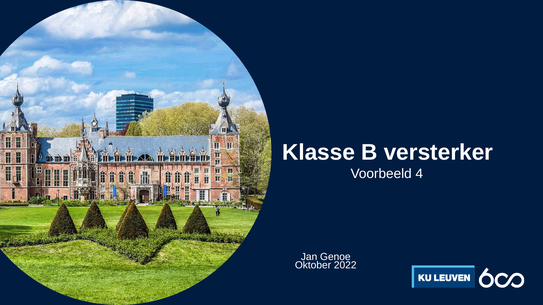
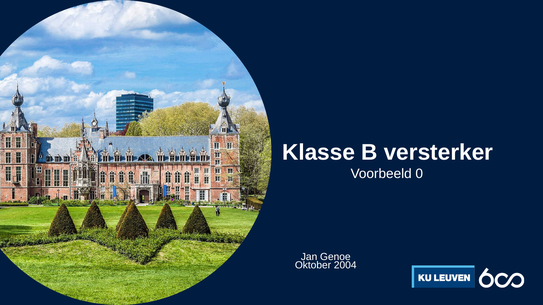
4: 4 -> 0 (419, 174)
2022: 2022 -> 2004 (345, 265)
